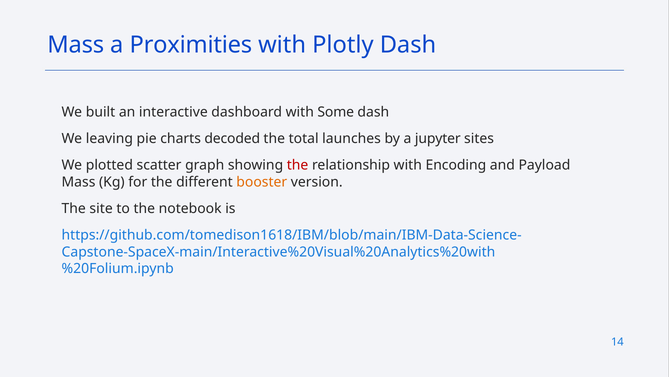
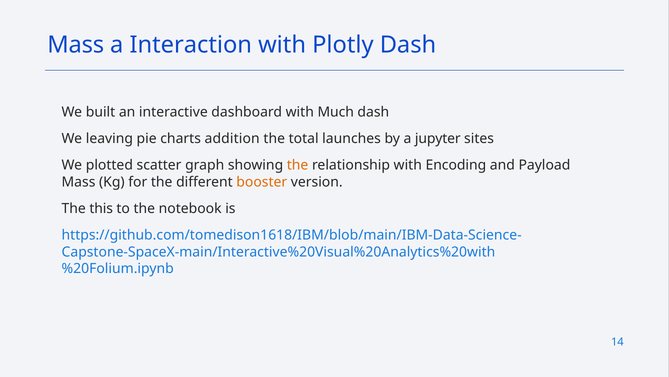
Proximities: Proximities -> Interaction (191, 45)
Some: Some -> Much (336, 112)
decoded: decoded -> addition (232, 139)
the colour: red -> orange (298, 165)
site: site -> this (101, 208)
